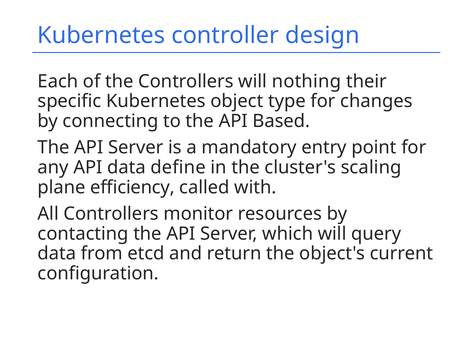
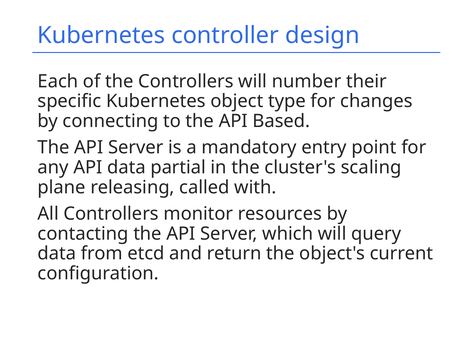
nothing: nothing -> number (307, 81)
define: define -> partial (178, 167)
efficiency: efficiency -> releasing (132, 187)
